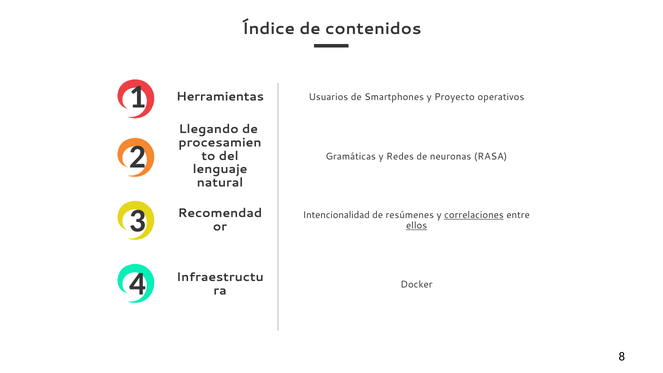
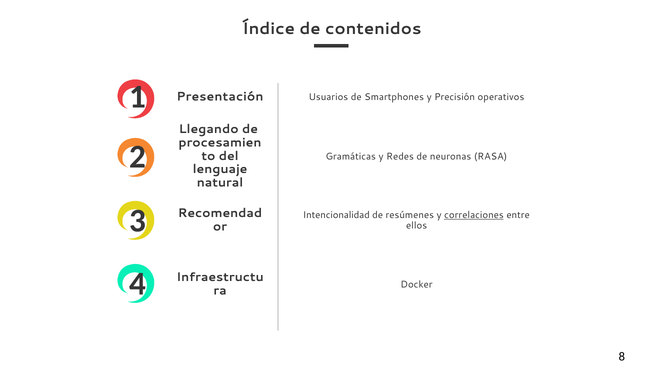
Herramientas: Herramientas -> Presentación (220, 96)
Proyecto: Proyecto -> Precisión (455, 97)
ellos underline: present -> none (417, 226)
